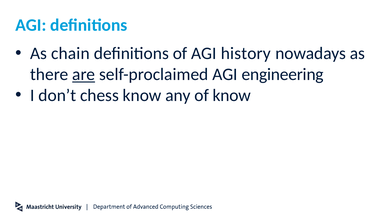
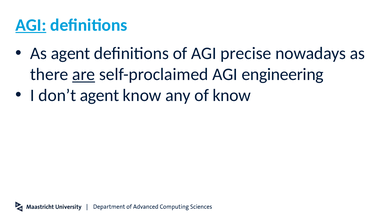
AGI underline: none -> present (31, 25)
As chain: chain -> agent (71, 53)
history: history -> precise (246, 53)
don’t chess: chess -> agent (100, 95)
